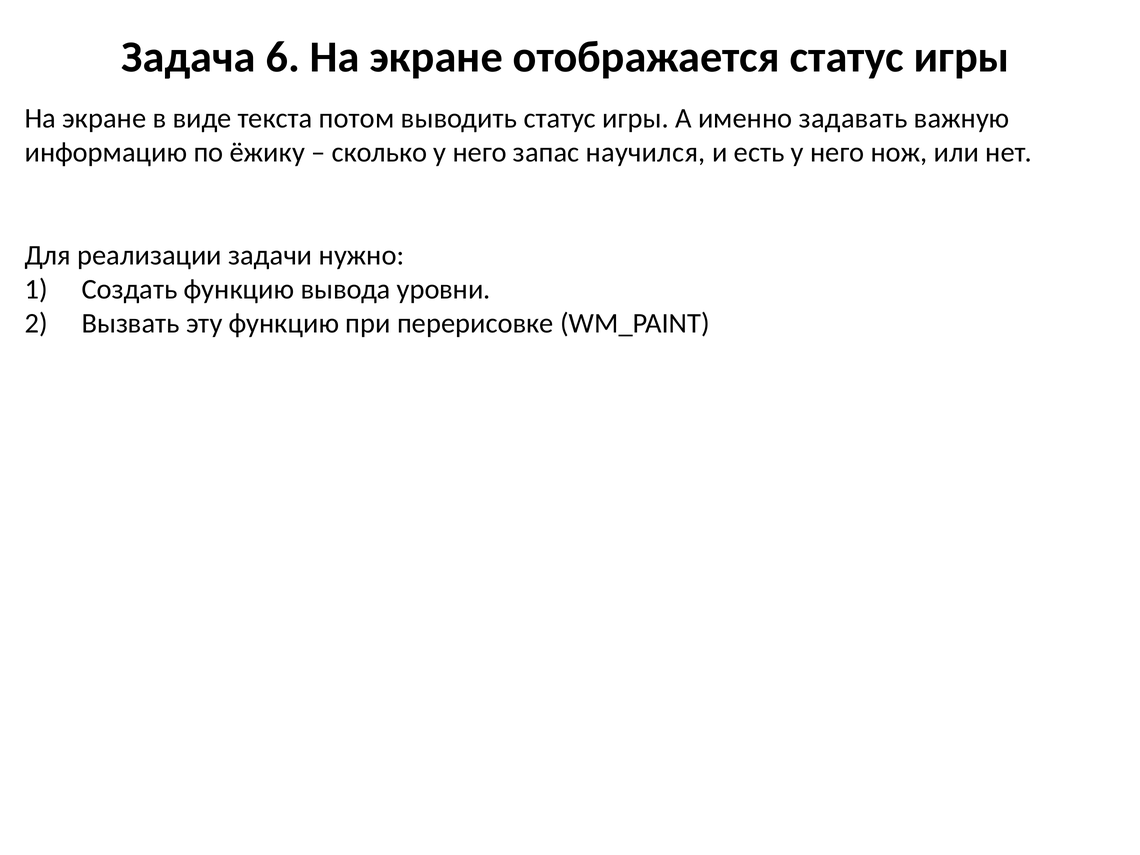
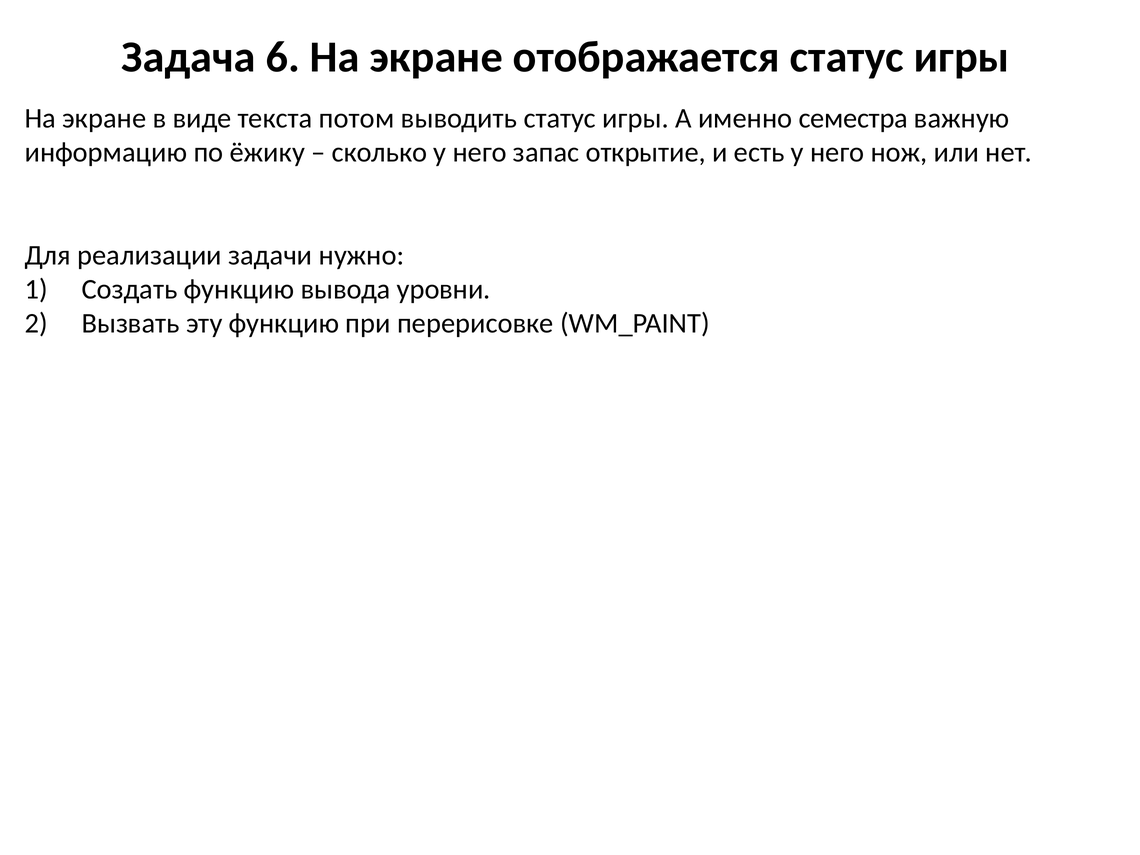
задавать: задавать -> семестра (853, 118)
научился: научился -> открытие (646, 153)
